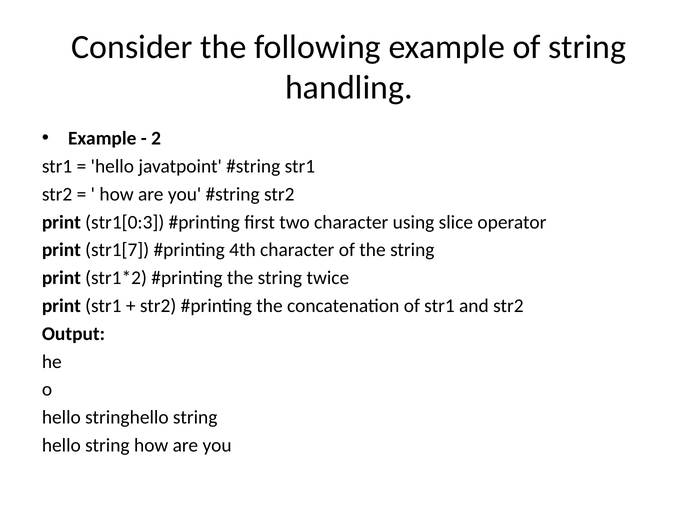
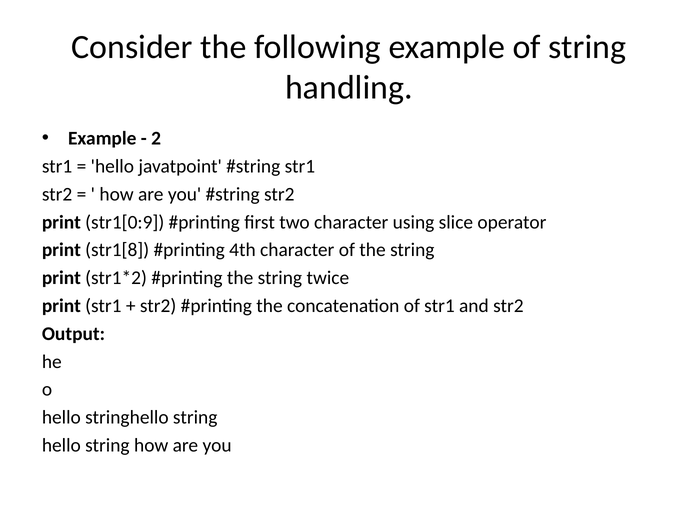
str1[0:3: str1[0:3 -> str1[0:9 (125, 222)
str1[7: str1[7 -> str1[8 (117, 250)
